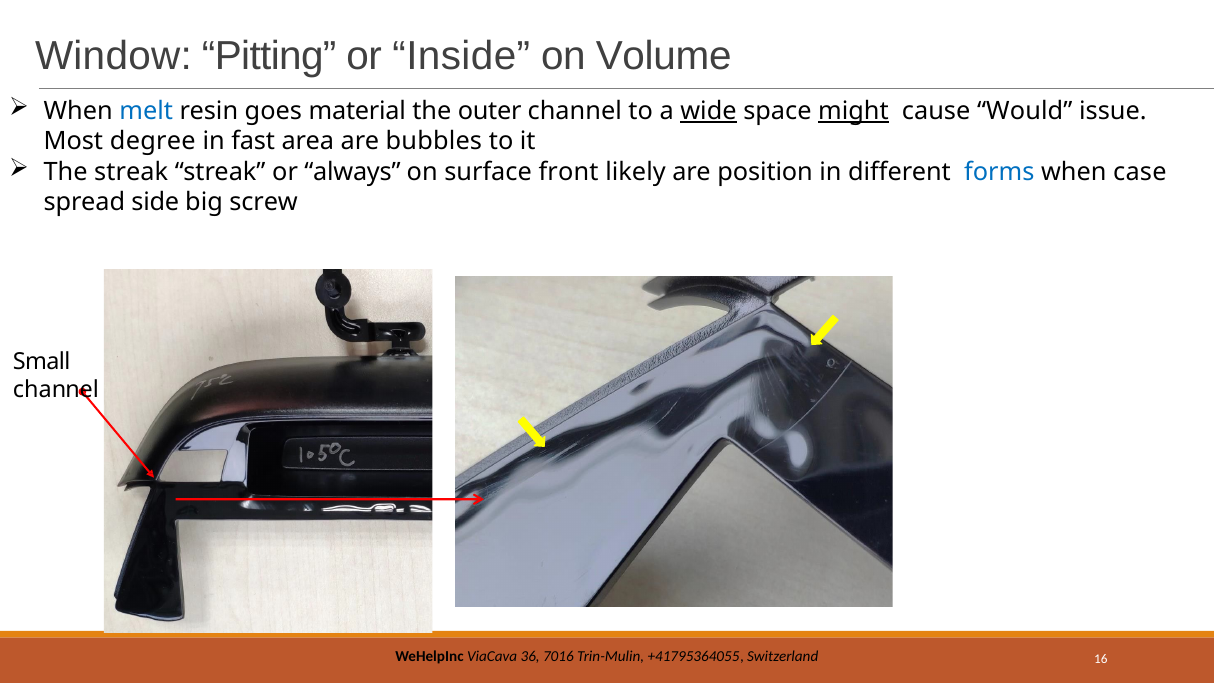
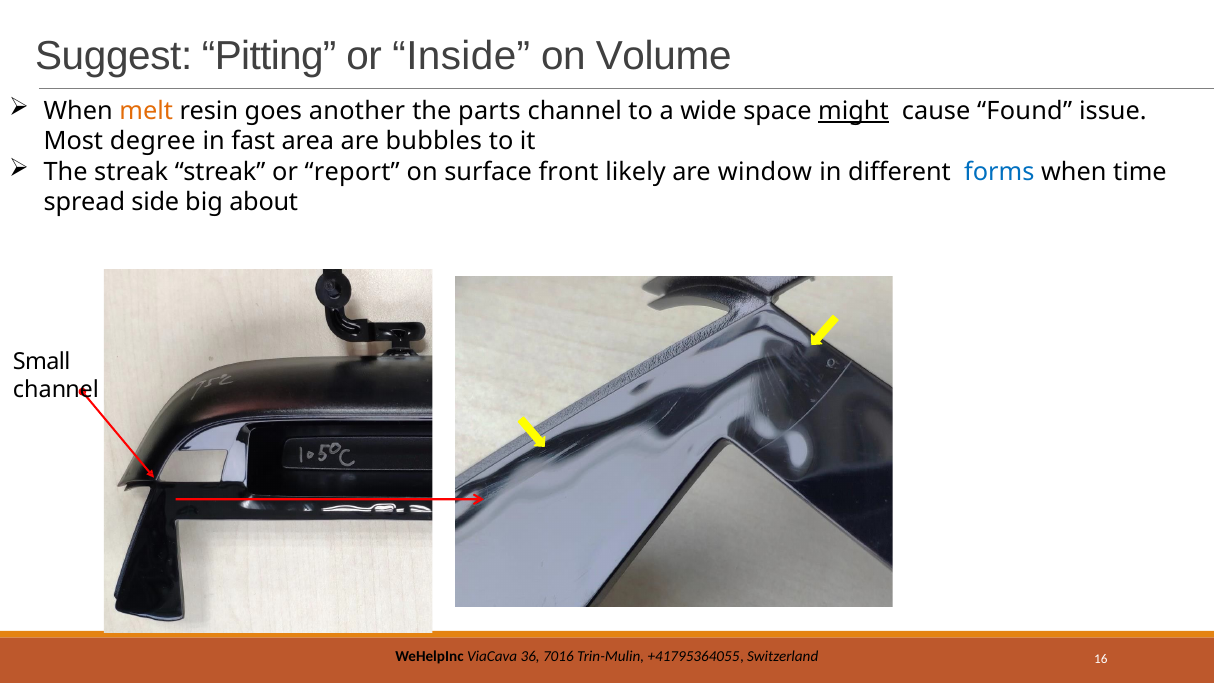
Window: Window -> Suggest (114, 56)
melt colour: blue -> orange (146, 111)
material: material -> another (357, 111)
outer: outer -> parts (489, 111)
wide underline: present -> none (708, 111)
Would: Would -> Found (1025, 111)
always: always -> report (352, 172)
position: position -> window (765, 172)
case: case -> time (1140, 172)
screw: screw -> about (264, 202)
